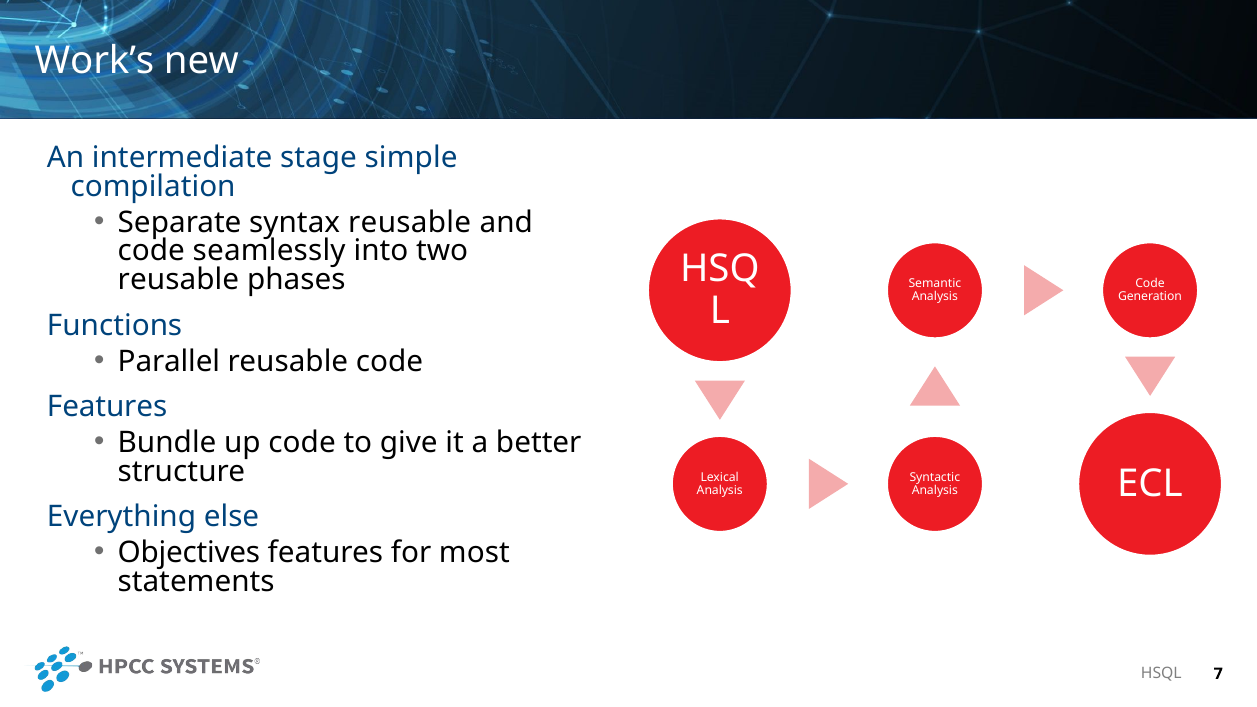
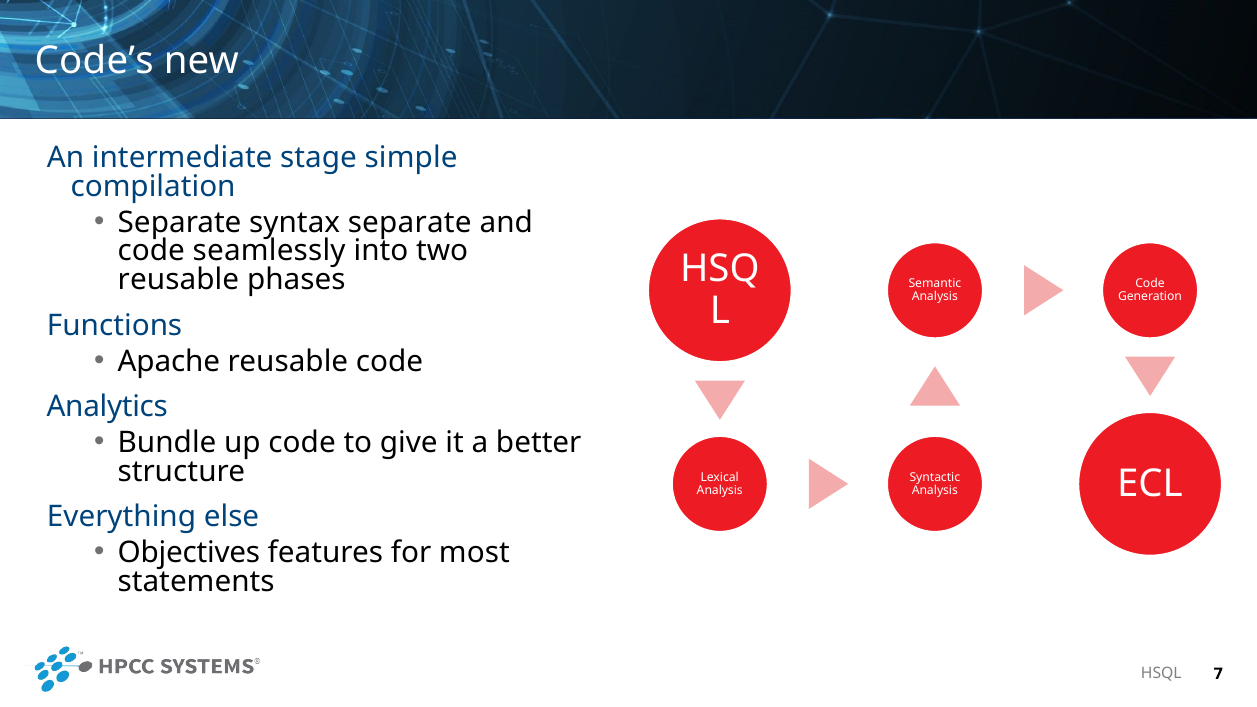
Work’s: Work’s -> Code’s (94, 61)
syntax reusable: reusable -> separate (410, 222)
Parallel: Parallel -> Apache (169, 361)
Features: Features -> Analytics (107, 407)
